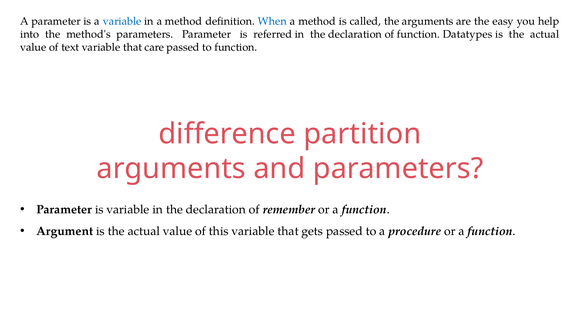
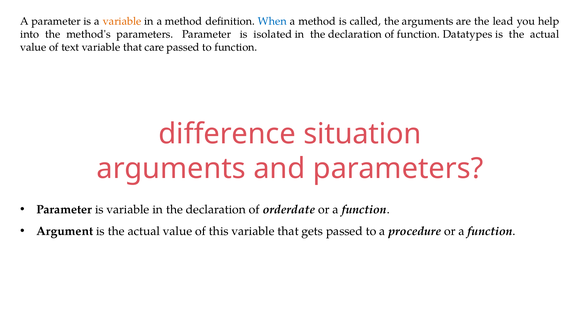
variable colour: blue -> orange (122, 21)
easy: easy -> lead (503, 21)
referred: referred -> isolated (273, 34)
partition: partition -> situation (362, 134)
remember: remember -> orderdate (289, 210)
